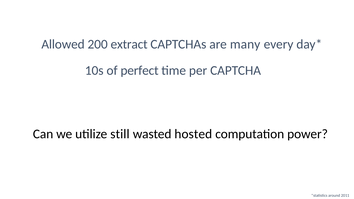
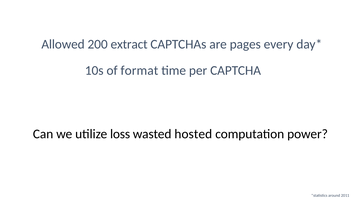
many: many -> pages (245, 44)
perfect: perfect -> format (139, 71)
still: still -> loss (120, 134)
